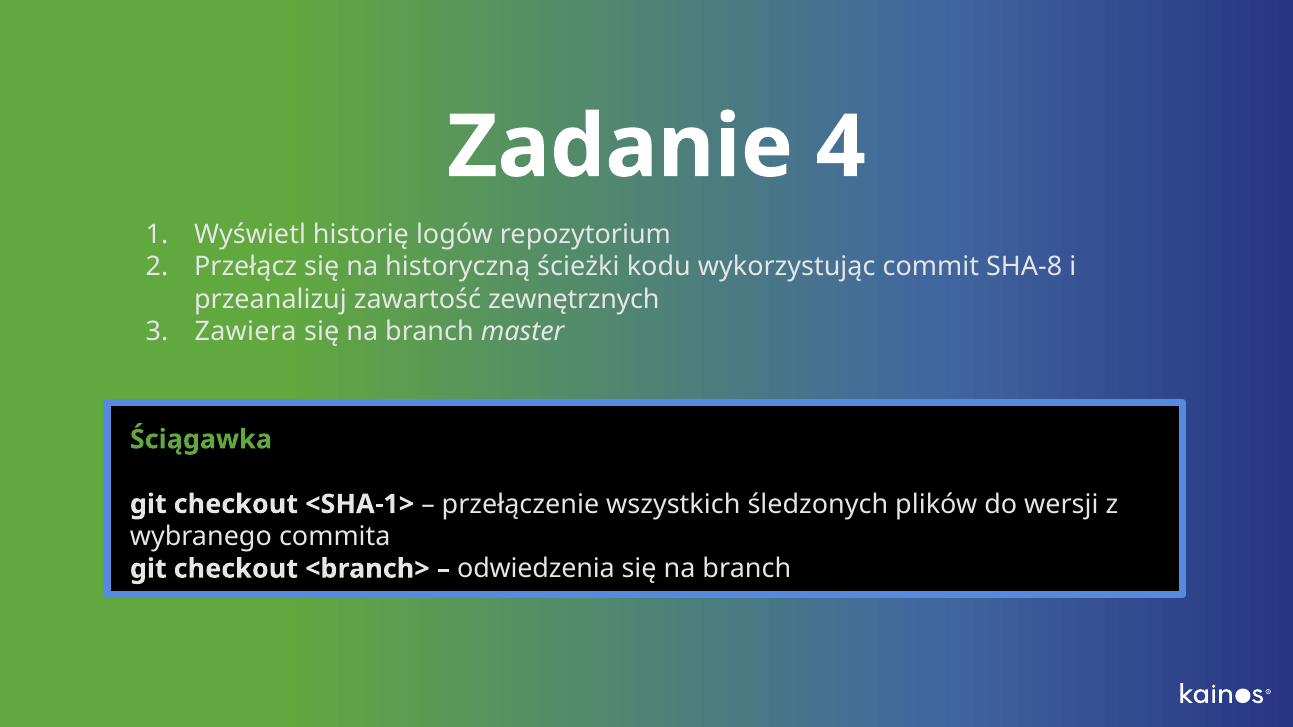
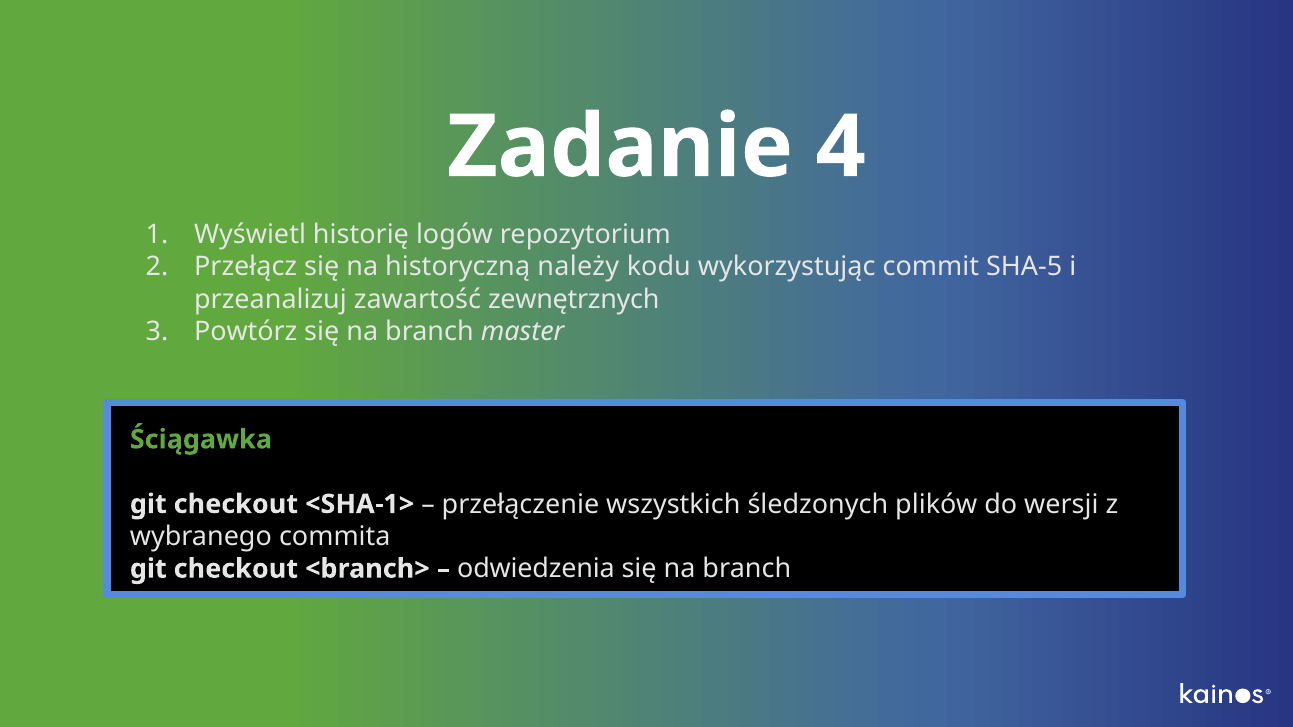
ścieżki: ścieżki -> należy (578, 267)
SHA-8: SHA-8 -> SHA-5 (1024, 267)
Zawiera: Zawiera -> Powtórz (246, 332)
